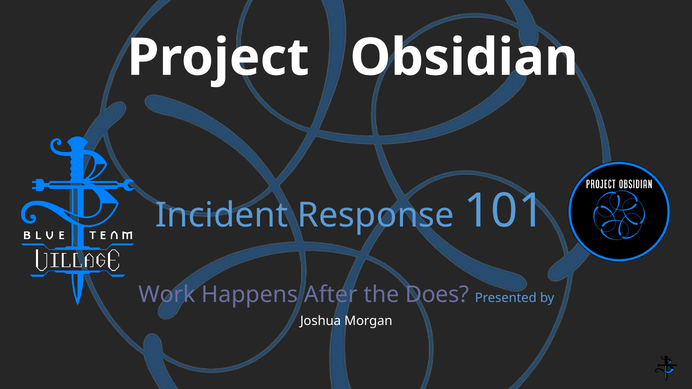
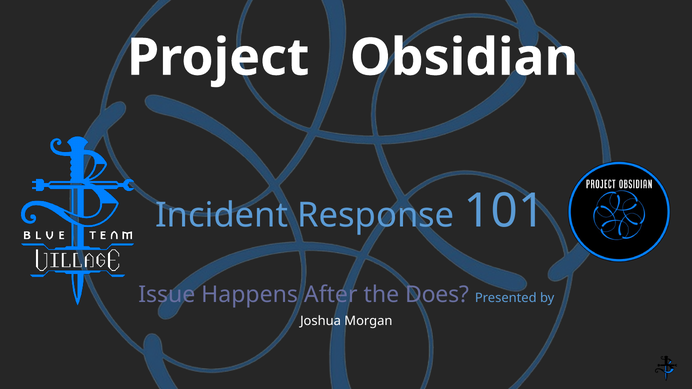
Work: Work -> Issue (167, 295)
